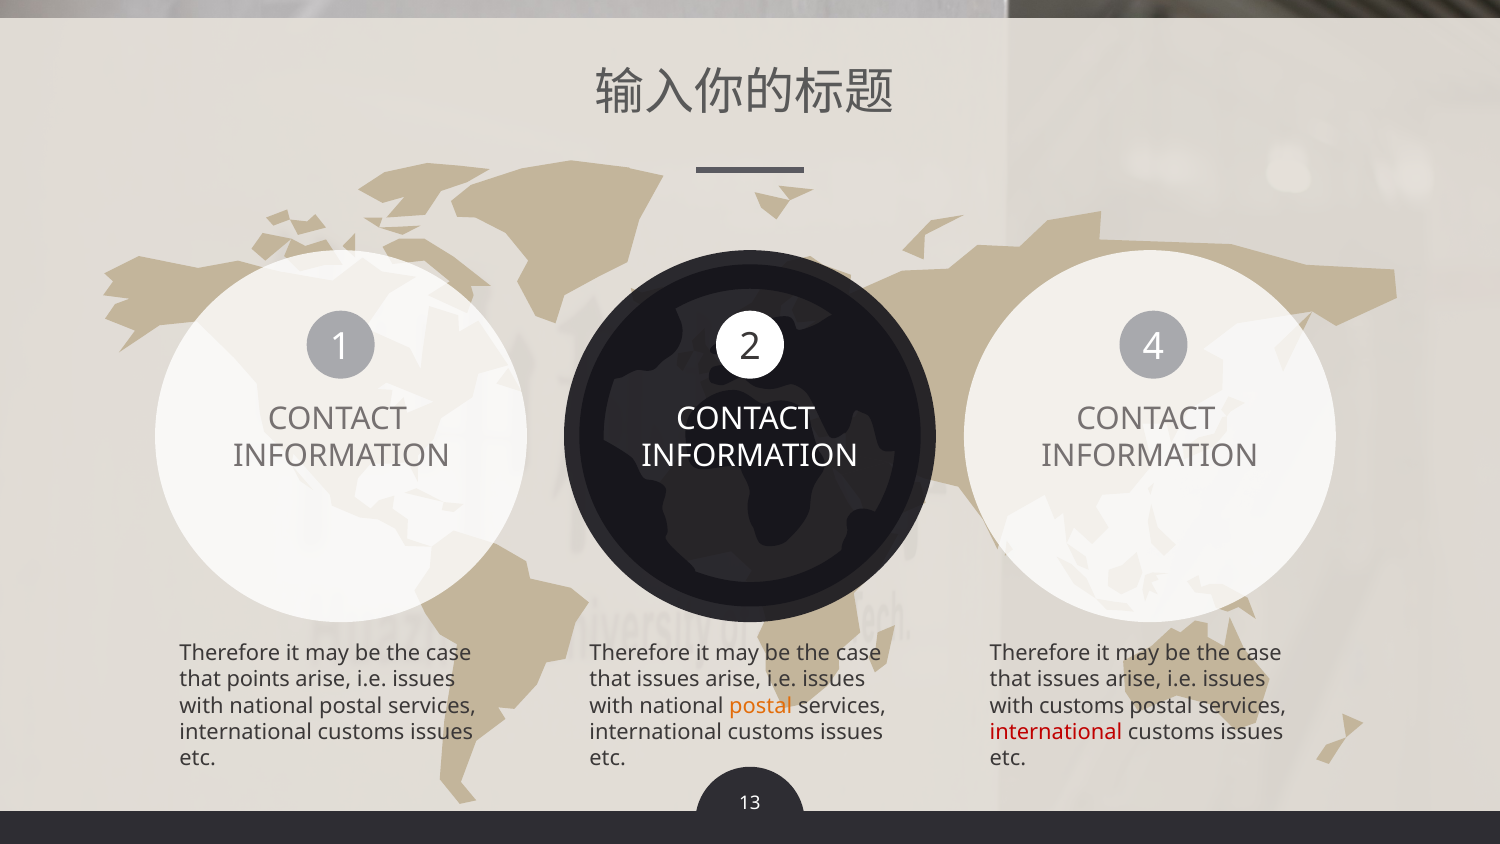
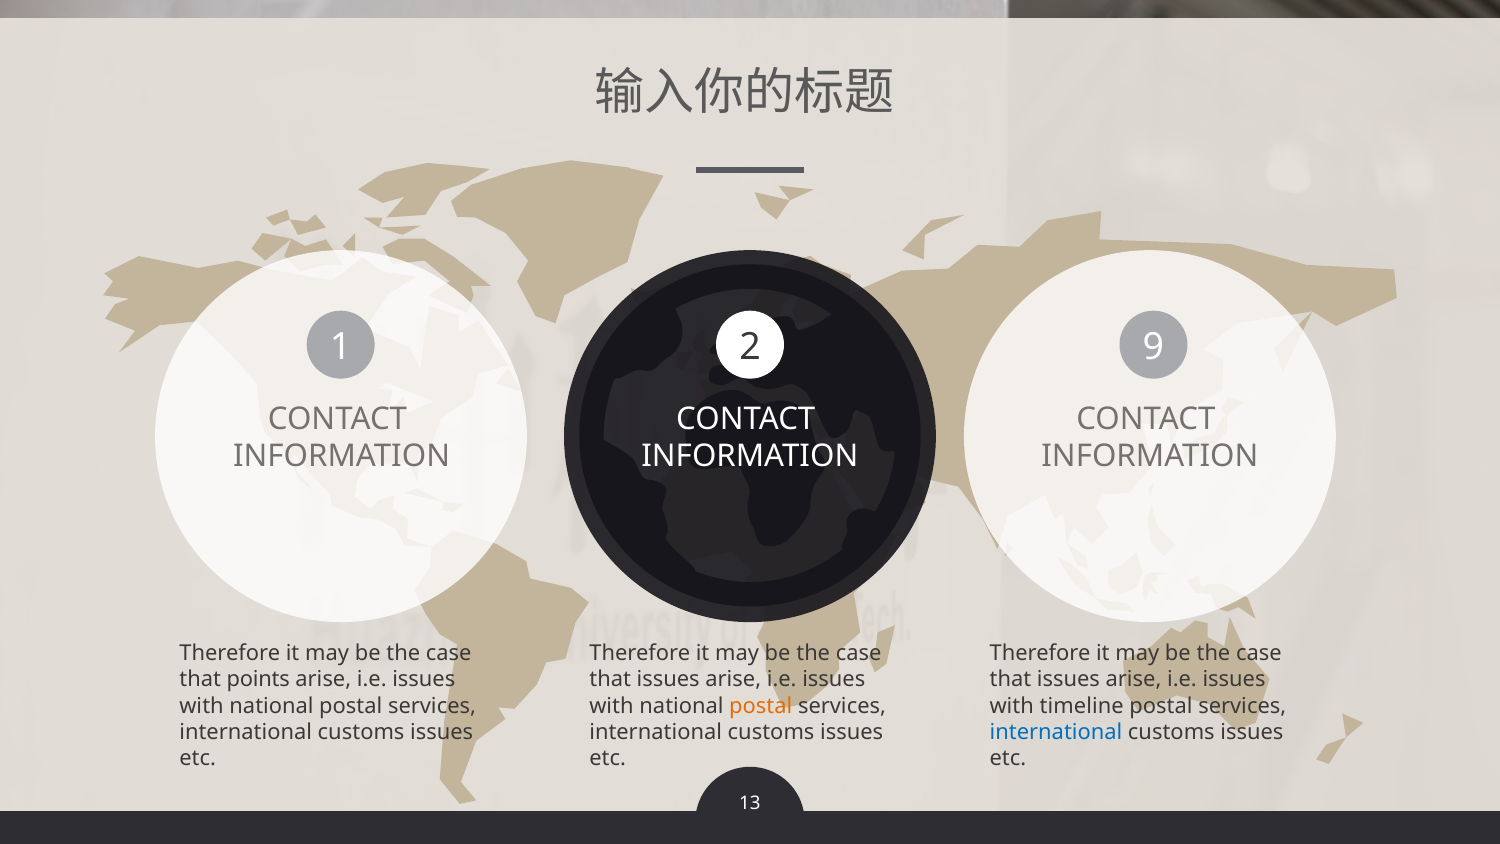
4: 4 -> 9 (1153, 347)
with customs: customs -> timeline (1082, 706)
international colour: red -> blue (1056, 732)
